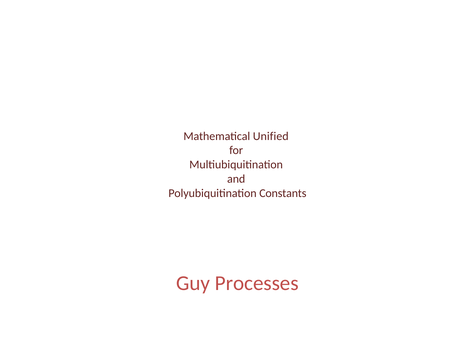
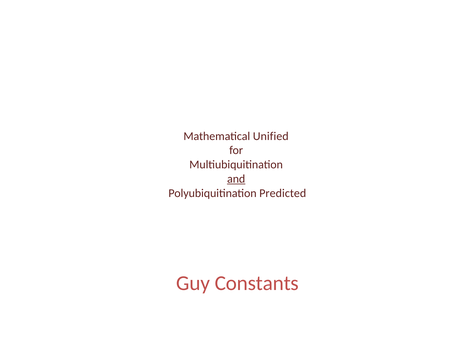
and underline: none -> present (236, 179)
Constants: Constants -> Predicted (283, 193)
Processes: Processes -> Constants (257, 284)
